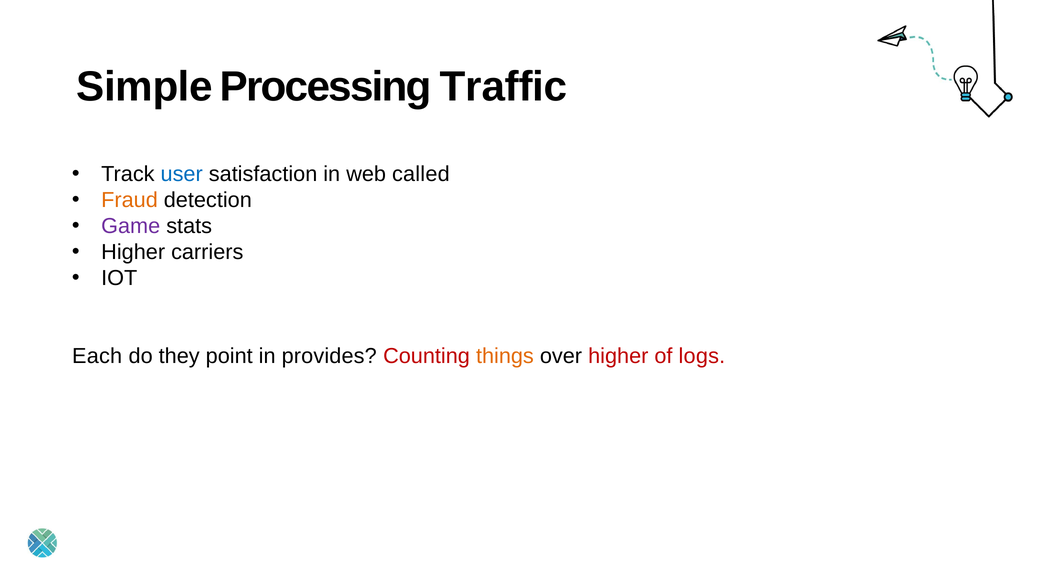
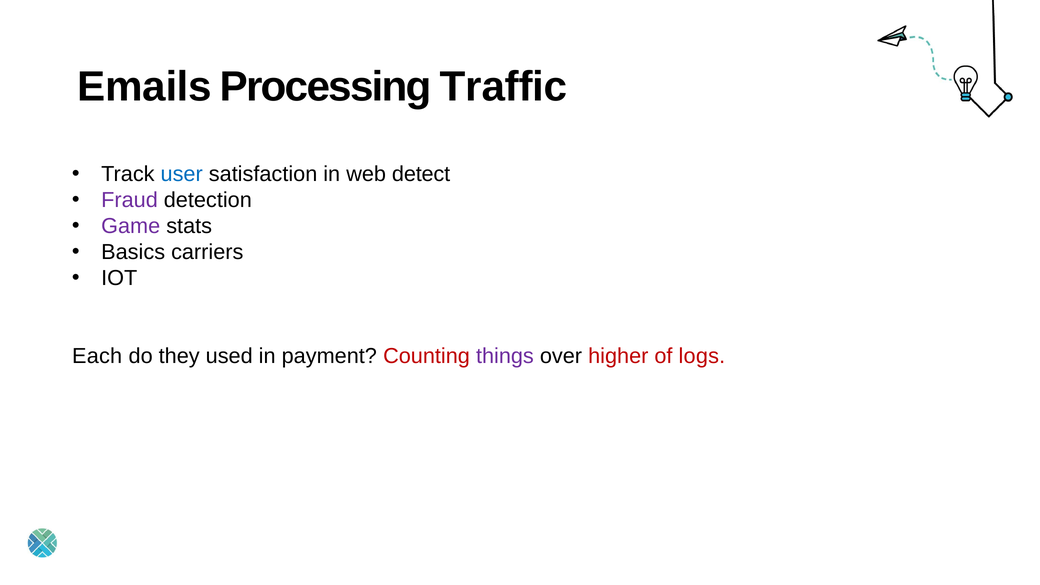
Simple: Simple -> Emails (145, 87)
called: called -> detect (421, 174)
Fraud colour: orange -> purple (130, 200)
Higher: Higher -> Basics (133, 252)
point: point -> used (229, 356)
provides: provides -> payment (329, 356)
things colour: orange -> purple (505, 356)
